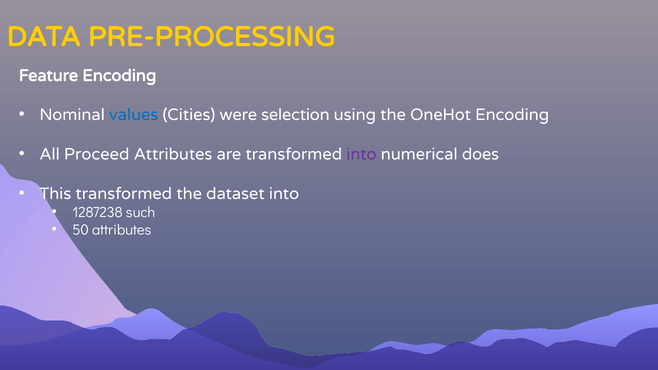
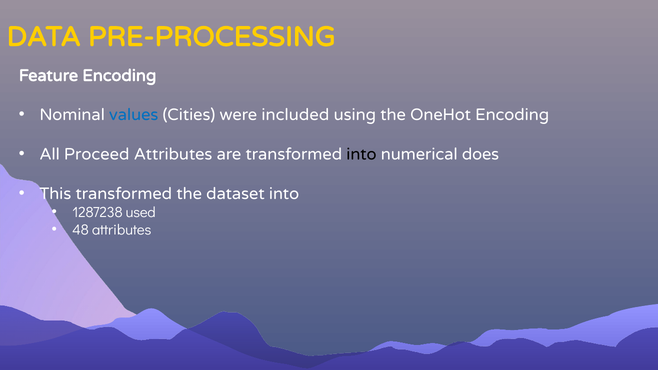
selection: selection -> included (295, 115)
into colour: purple -> black (361, 154)
such: such -> used (141, 212)
50: 50 -> 48 (81, 230)
